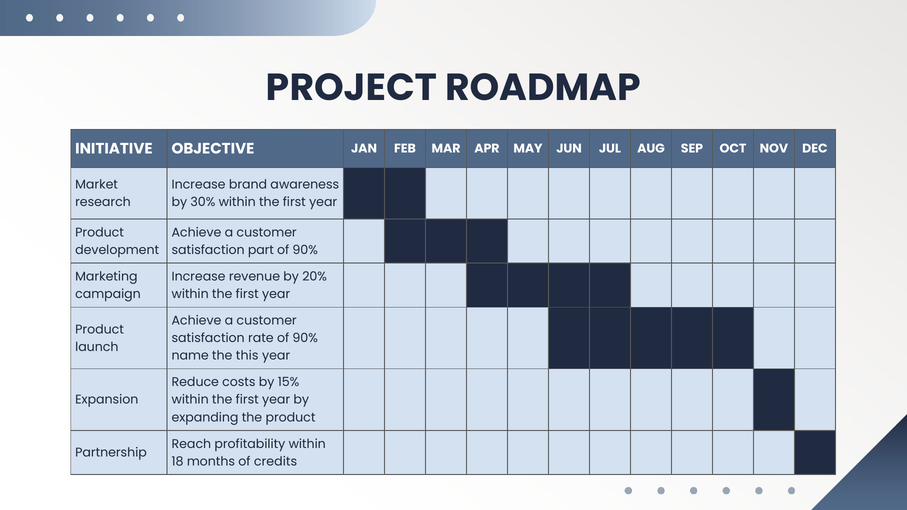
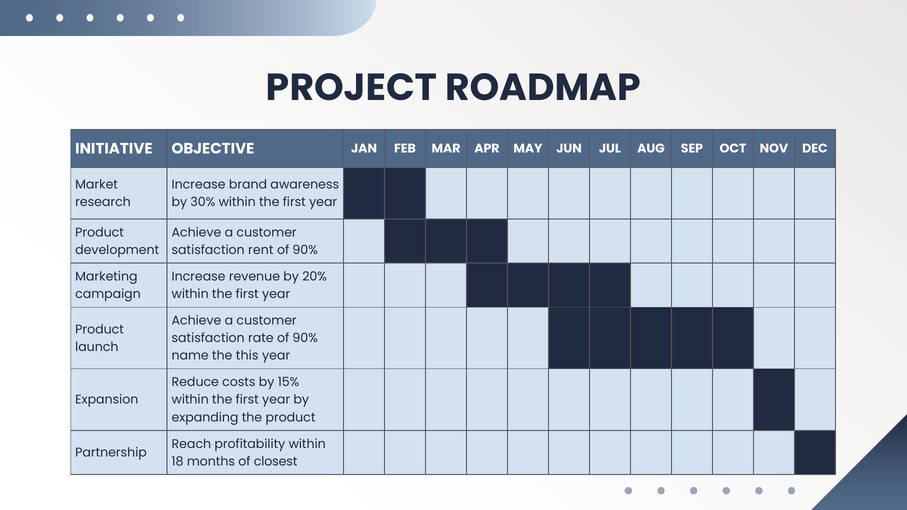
part: part -> rent (261, 250)
credits: credits -> closest (276, 462)
